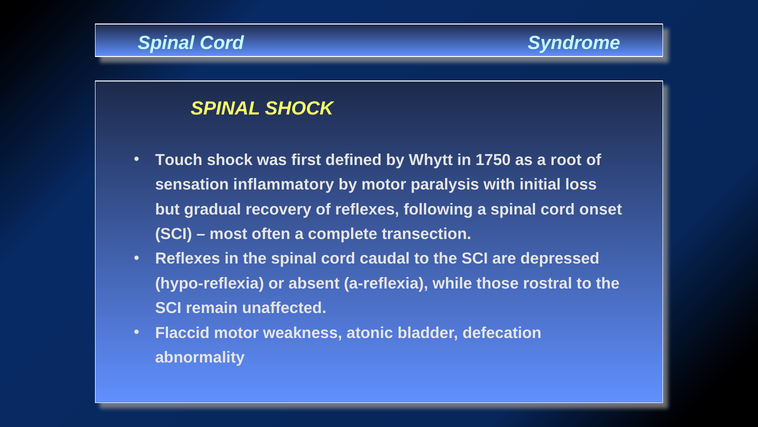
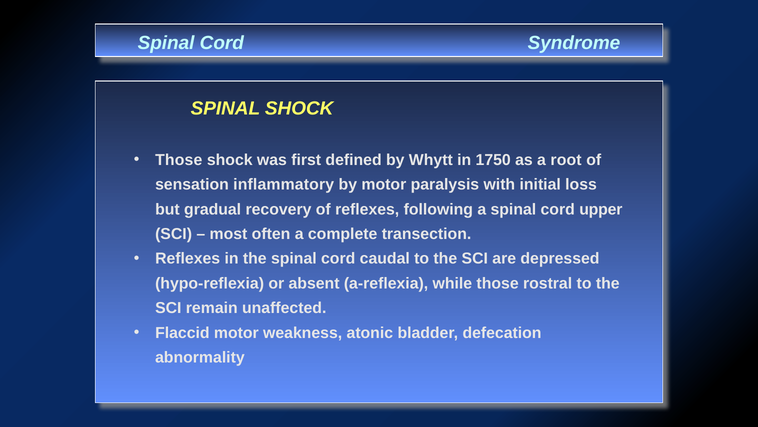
Touch: Touch -> Those (179, 160)
onset: onset -> upper (601, 209)
